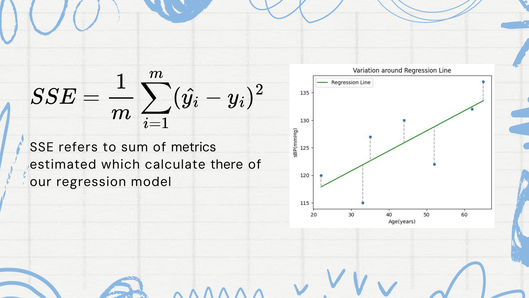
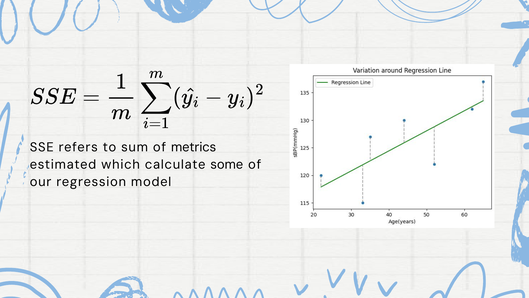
there: there -> some (227, 164)
